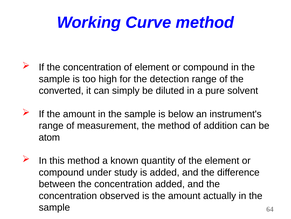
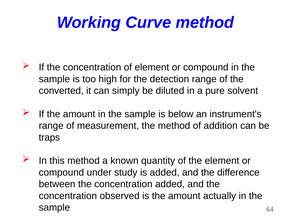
atom: atom -> traps (49, 137)
